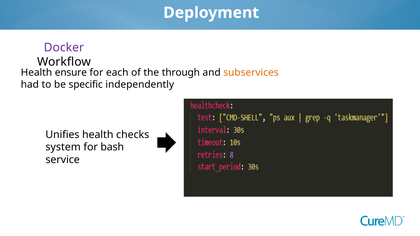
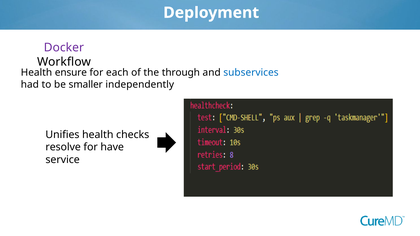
subservices colour: orange -> blue (251, 73)
specific: specific -> smaller (86, 85)
system: system -> resolve (63, 147)
bash: bash -> have (112, 147)
